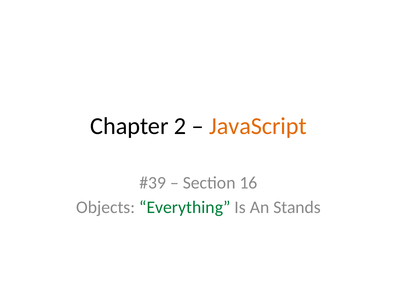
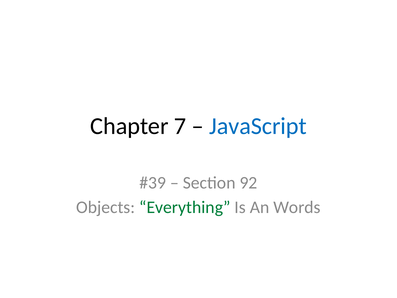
2: 2 -> 7 (180, 126)
JavaScript colour: orange -> blue (258, 126)
16: 16 -> 92 (248, 183)
Stands: Stands -> Words (297, 207)
